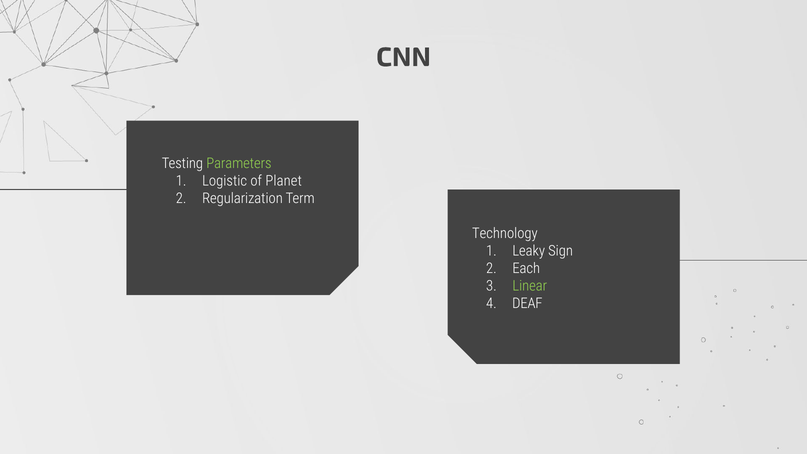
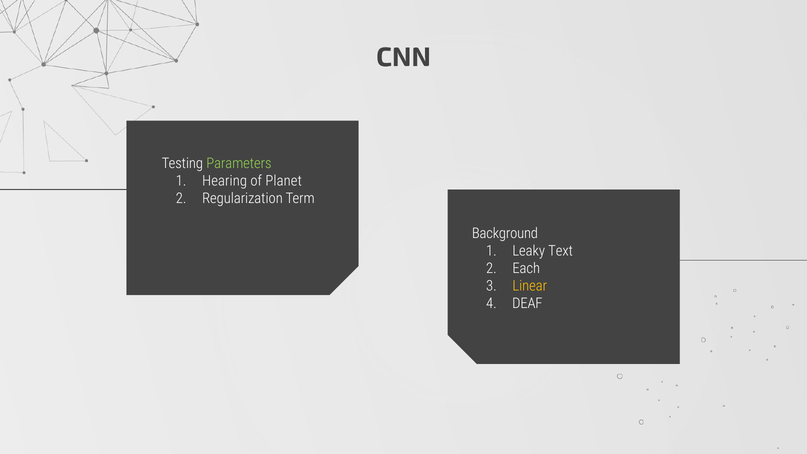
Logistic: Logistic -> Hearing (225, 181)
Technology: Technology -> Background (505, 233)
Sign: Sign -> Text (561, 251)
Linear colour: light green -> yellow (530, 286)
